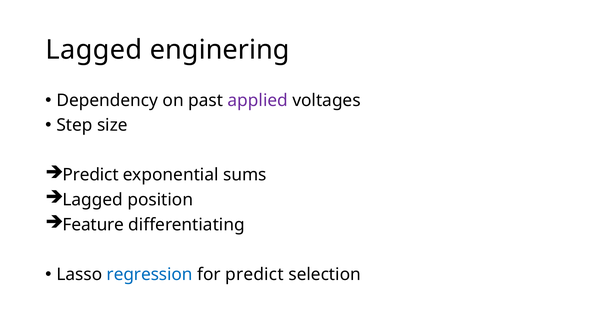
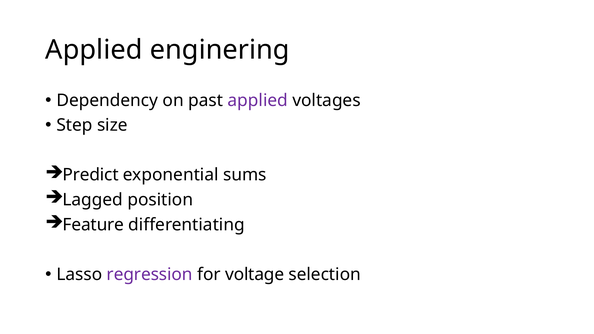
Lagged: Lagged -> Applied (94, 50)
regression colour: blue -> purple (150, 274)
for predict: predict -> voltage (255, 274)
